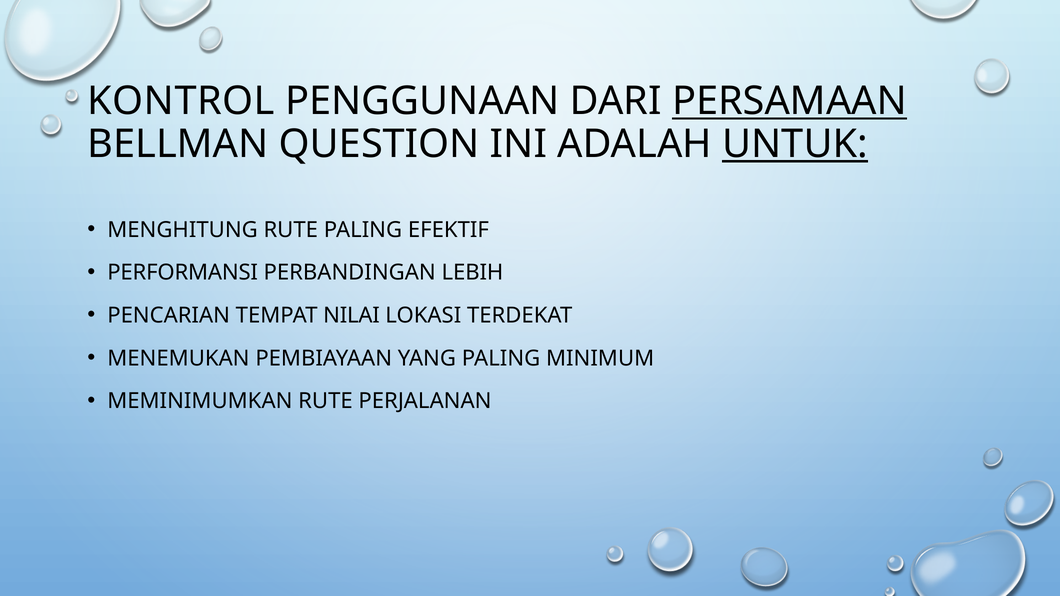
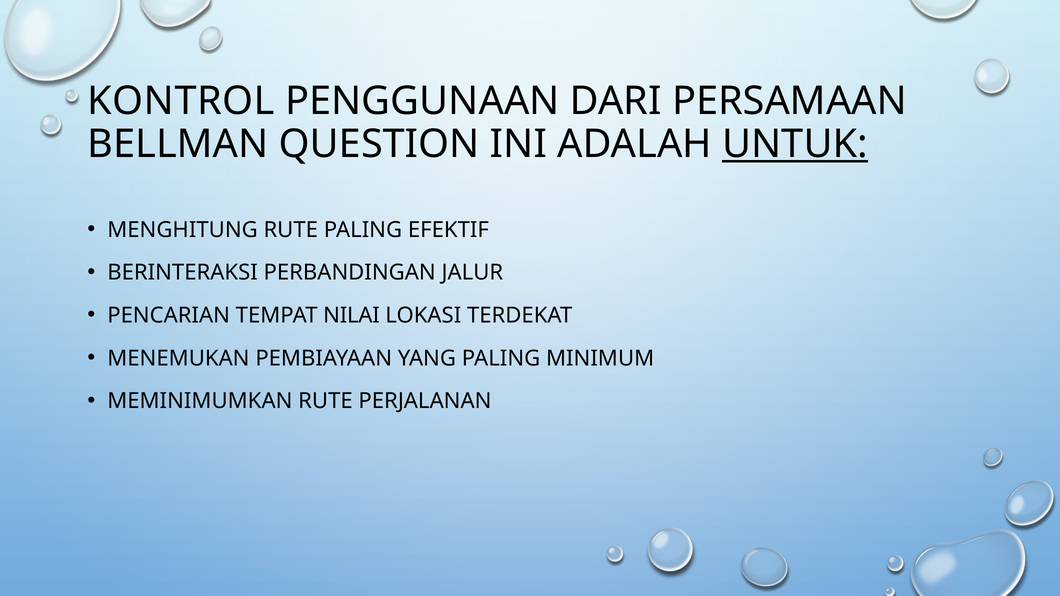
PERSAMAAN underline: present -> none (789, 101)
PERFORMANSI: PERFORMANSI -> BERINTERAKSI (183, 273)
LEBIH: LEBIH -> JALUR (472, 273)
